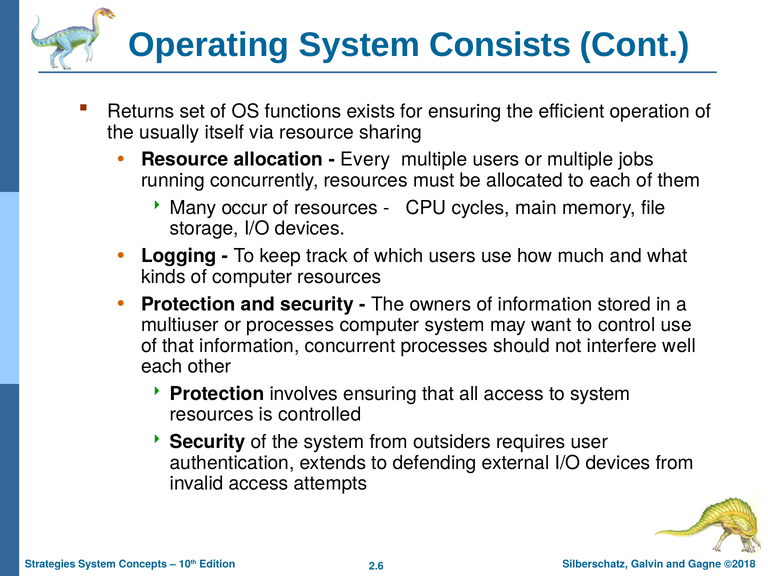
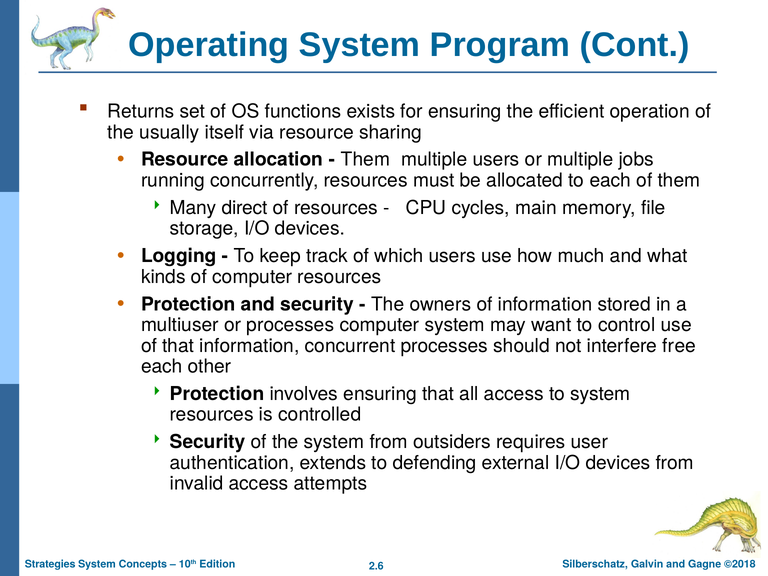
Consists: Consists -> Program (500, 45)
Every: Every -> Them (365, 160)
occur: occur -> direct (245, 208)
well: well -> free (679, 346)
